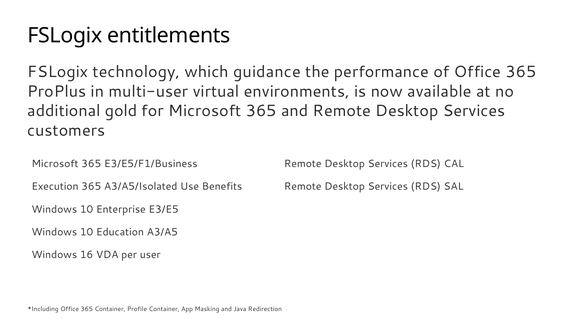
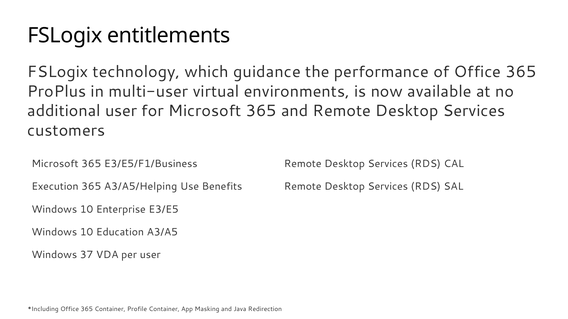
additional gold: gold -> user (121, 111)
A3/A5/Isolated: A3/A5/Isolated -> A3/A5/Helping (141, 187)
16: 16 -> 37 (87, 255)
